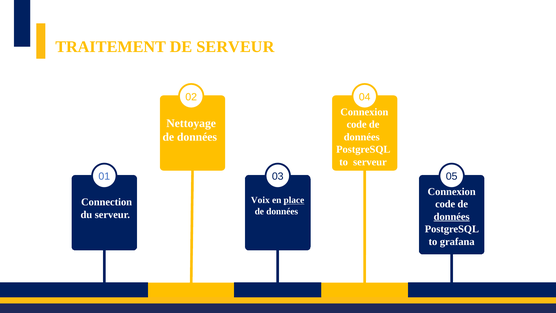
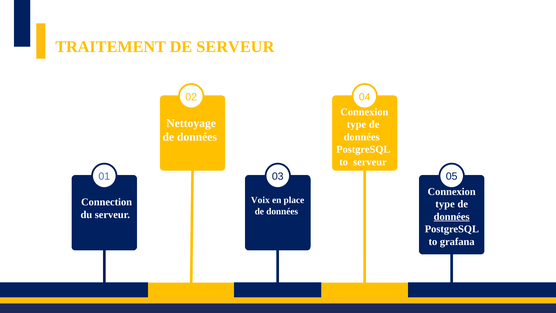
code: code -> type (356, 124)
place underline: present -> none (294, 200)
code: code -> type (445, 204)
